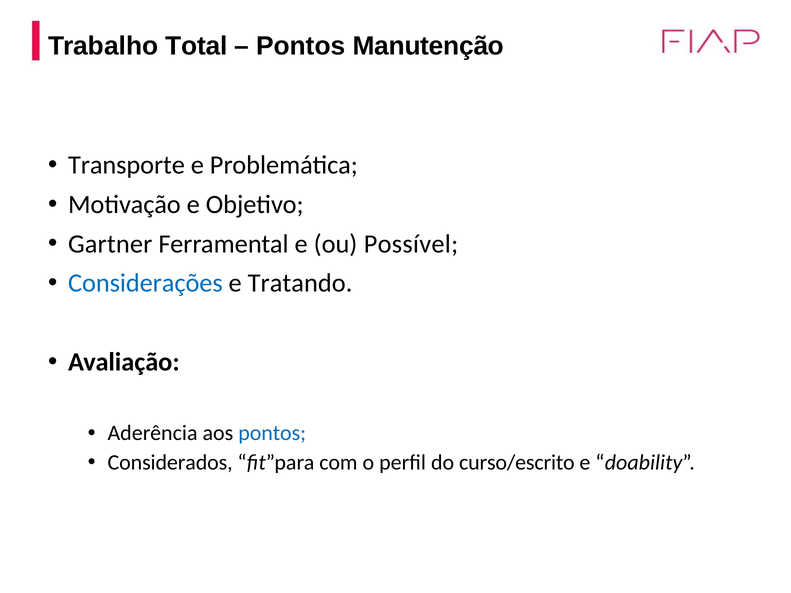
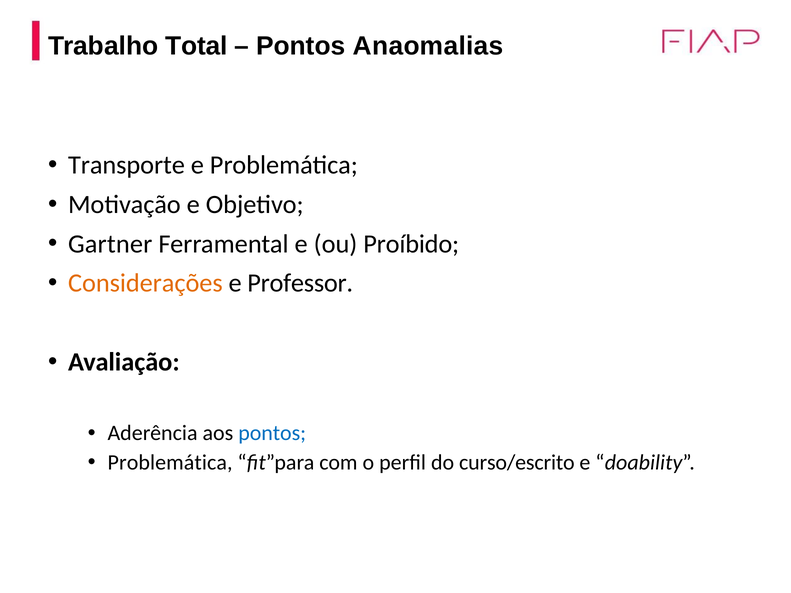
Manutenção: Manutenção -> Anaomalias (428, 46)
Possível: Possível -> Proíbido (411, 244)
Considerações colour: blue -> orange (145, 283)
Tratando: Tratando -> Professor (300, 283)
Considerados: Considerados -> Problemática (170, 463)
